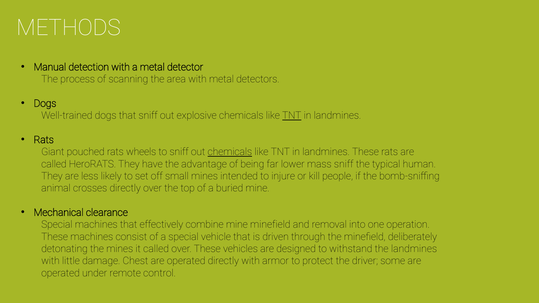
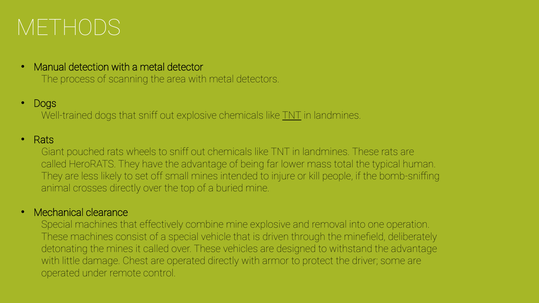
chemicals underline: present -> none (230, 152)
mass sniff: sniff -> total (344, 164)
mine minefield: minefield -> explosive (270, 225)
withstand the landmines: landmines -> advantage (414, 249)
